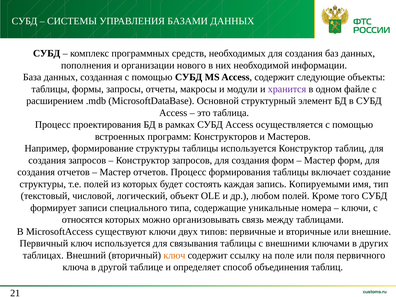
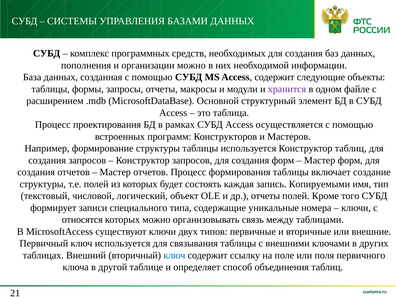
организации нового: нового -> можно (191, 65)
др любом: любом -> отчеты (265, 196)
ключ colour: orange -> blue (174, 255)
